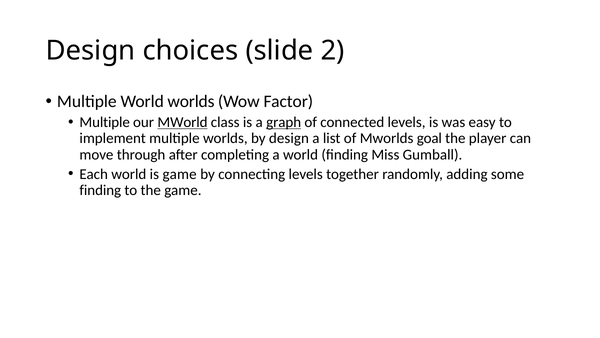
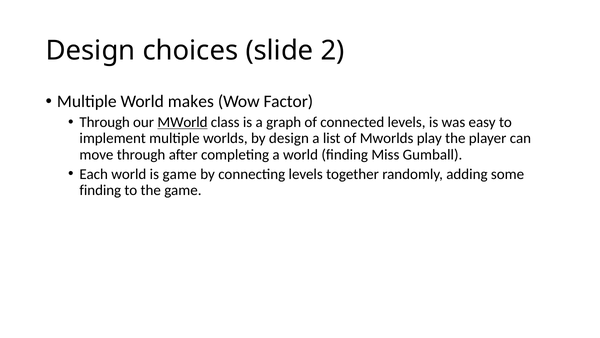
World worlds: worlds -> makes (191, 101)
Multiple: Multiple -> Through (105, 122)
graph underline: present -> none (284, 122)
goal: goal -> play (429, 138)
